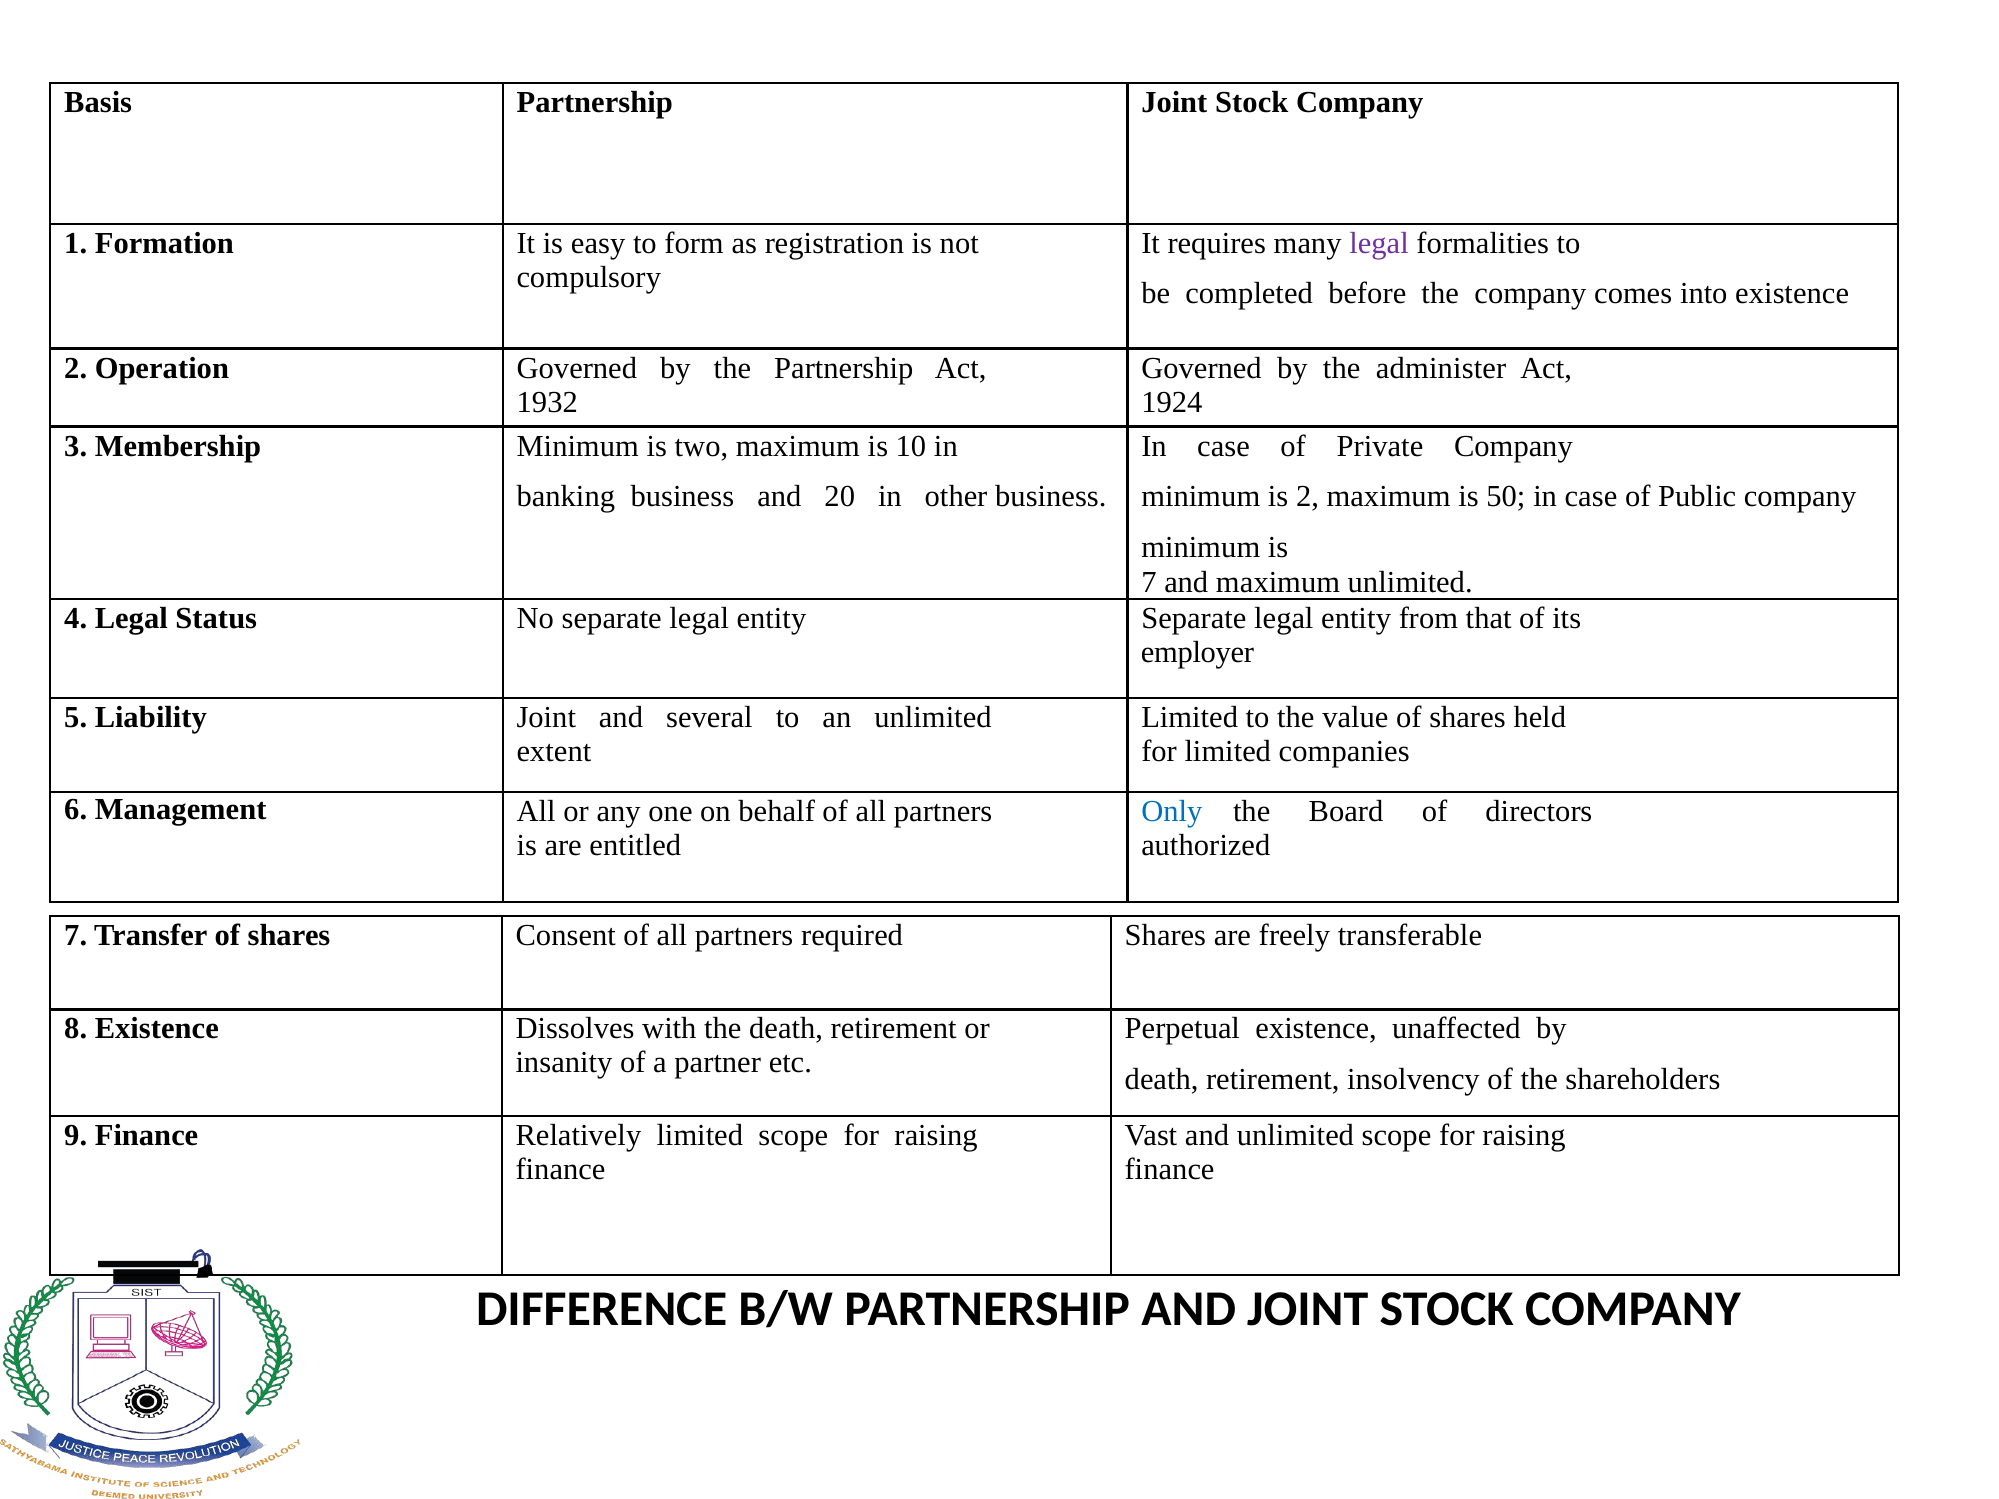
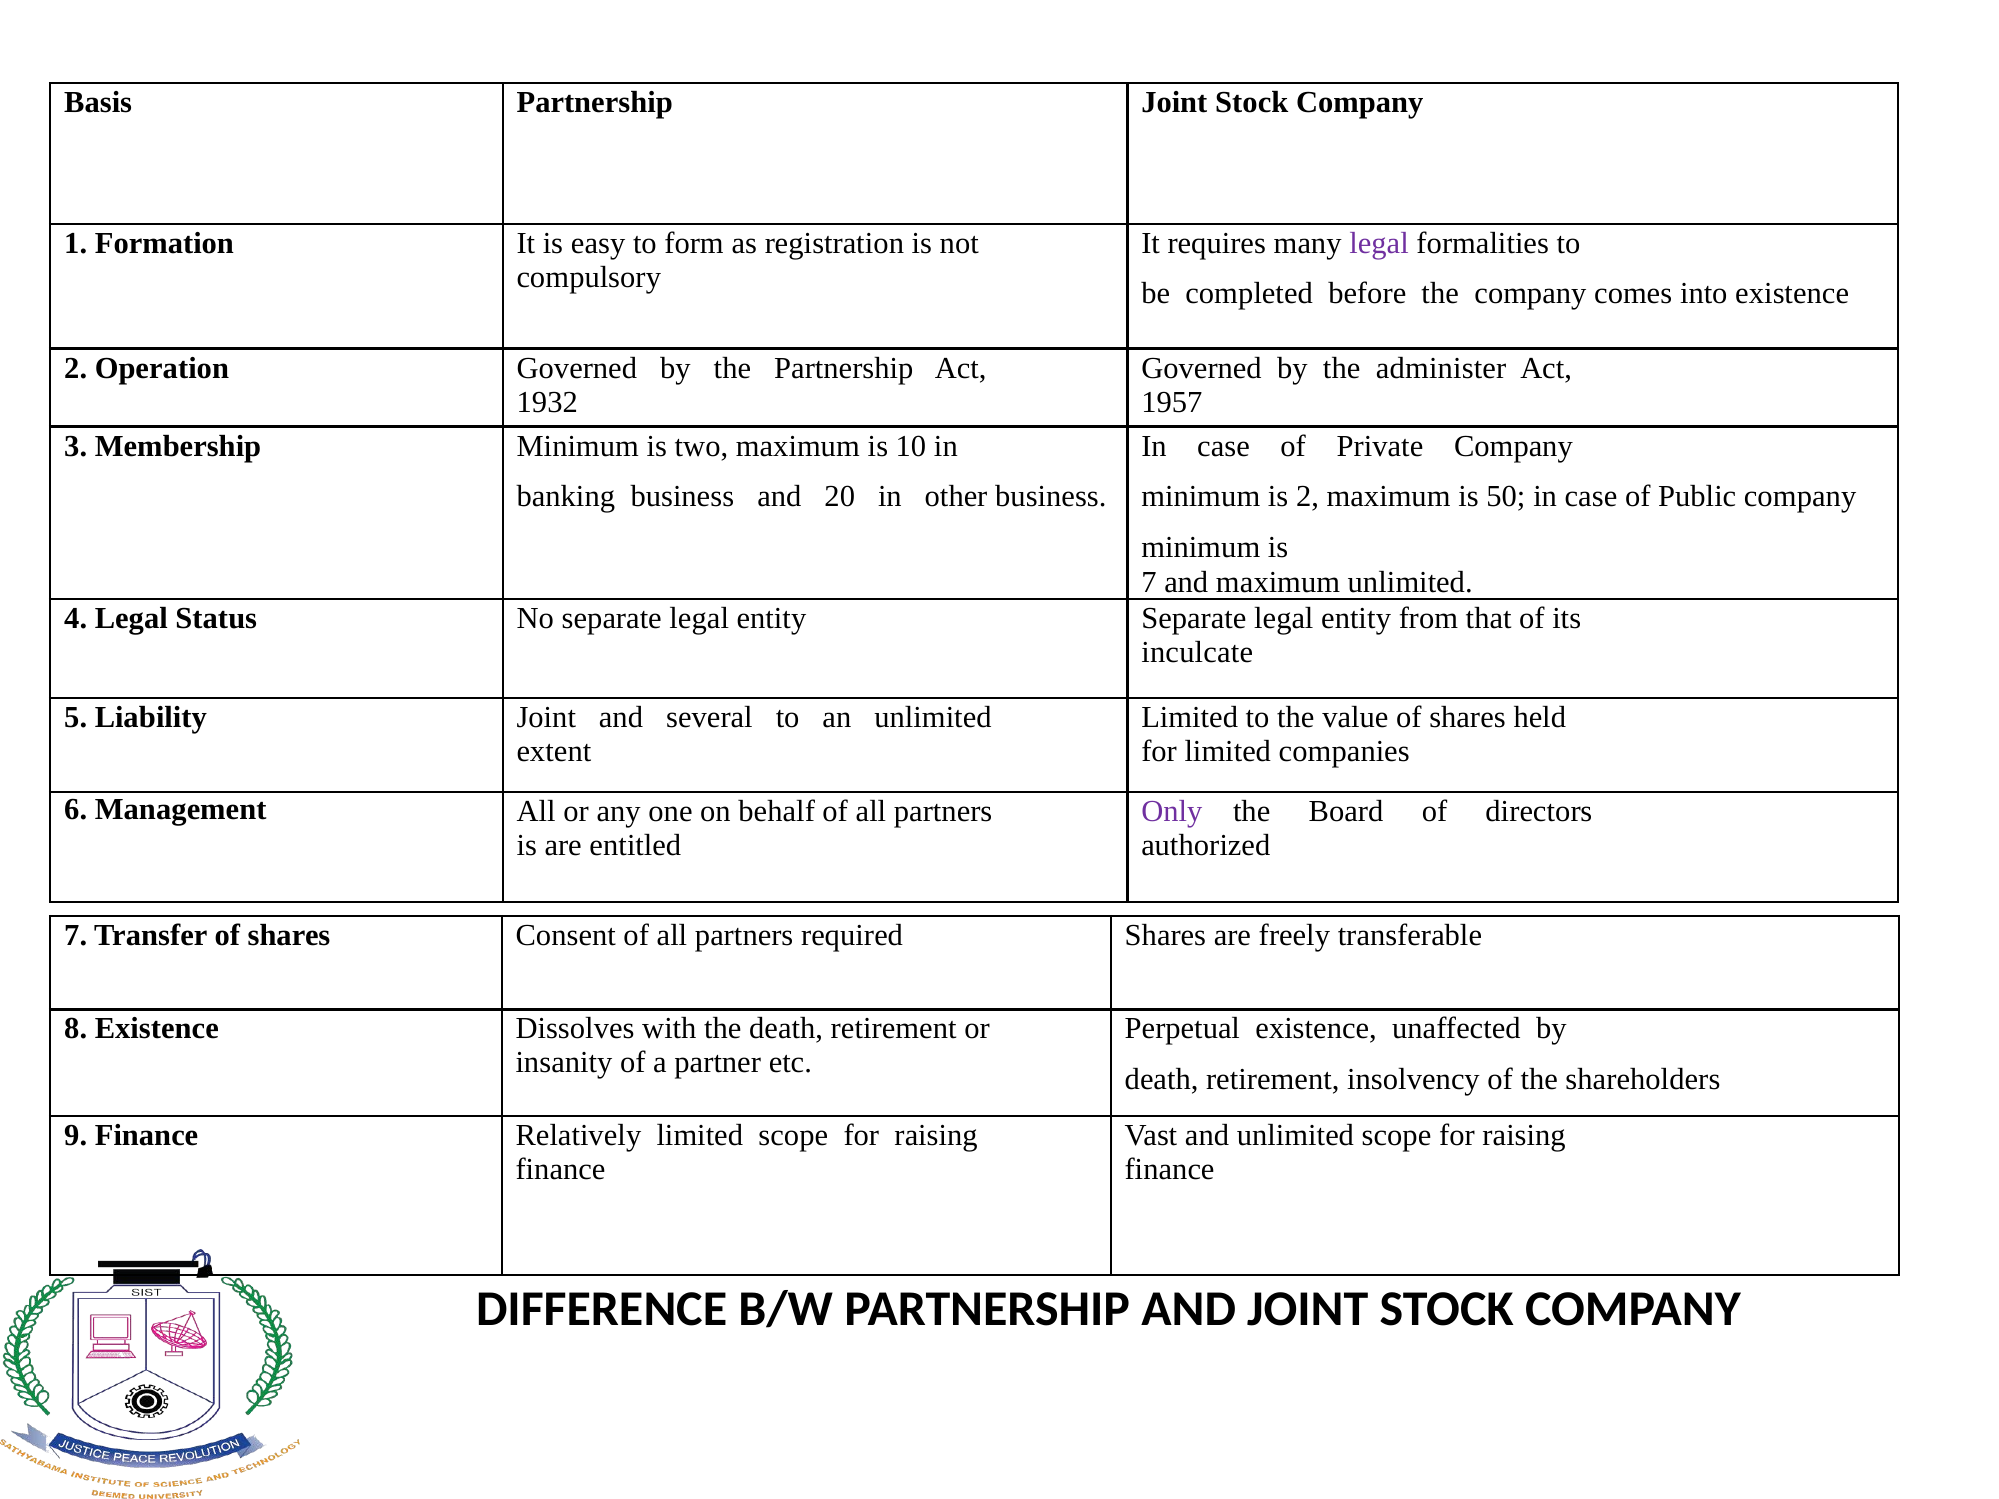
1924: 1924 -> 1957 (1172, 402)
employer: employer -> inculcate (1197, 653)
Only colour: blue -> purple (1172, 811)
